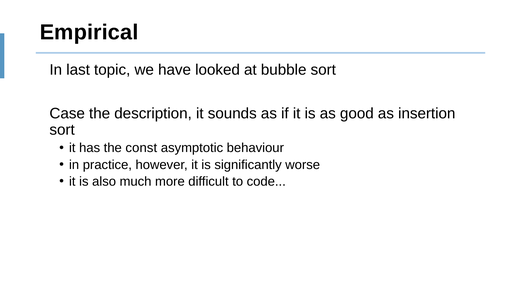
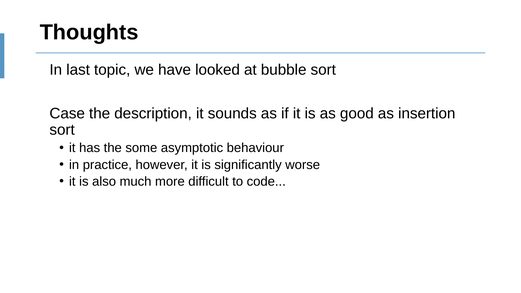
Empirical: Empirical -> Thoughts (89, 32)
const: const -> some (141, 148)
